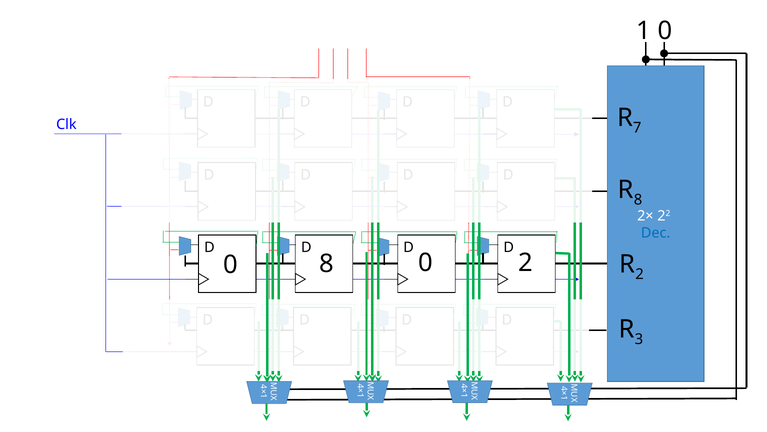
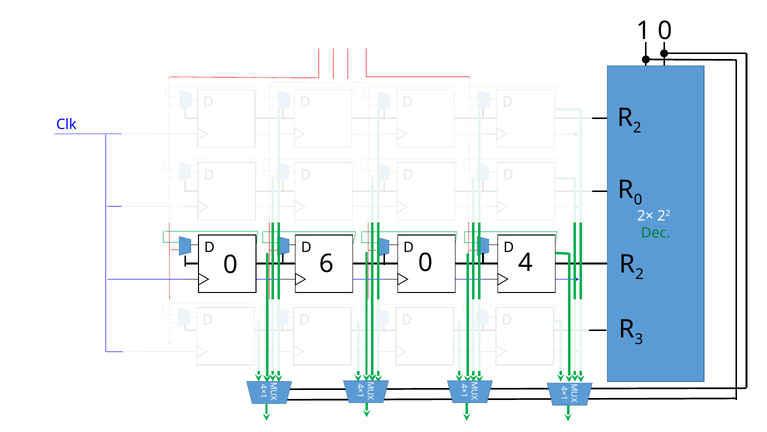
7: 7 -> 2 (637, 127)
8: 8 -> 0 (638, 199)
Dec colour: blue -> green (656, 233)
0 8: 8 -> 6 (327, 264)
0 2: 2 -> 4 (525, 263)
